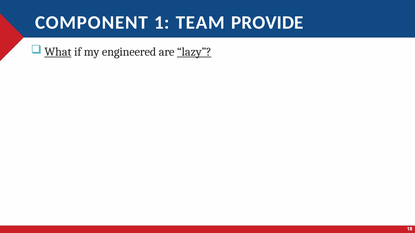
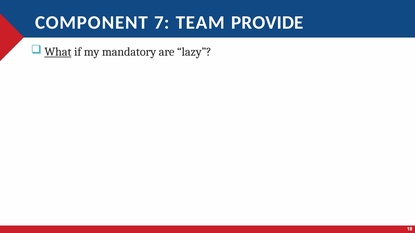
1: 1 -> 7 (162, 23)
engineered: engineered -> mandatory (129, 52)
lazy underline: present -> none (194, 52)
